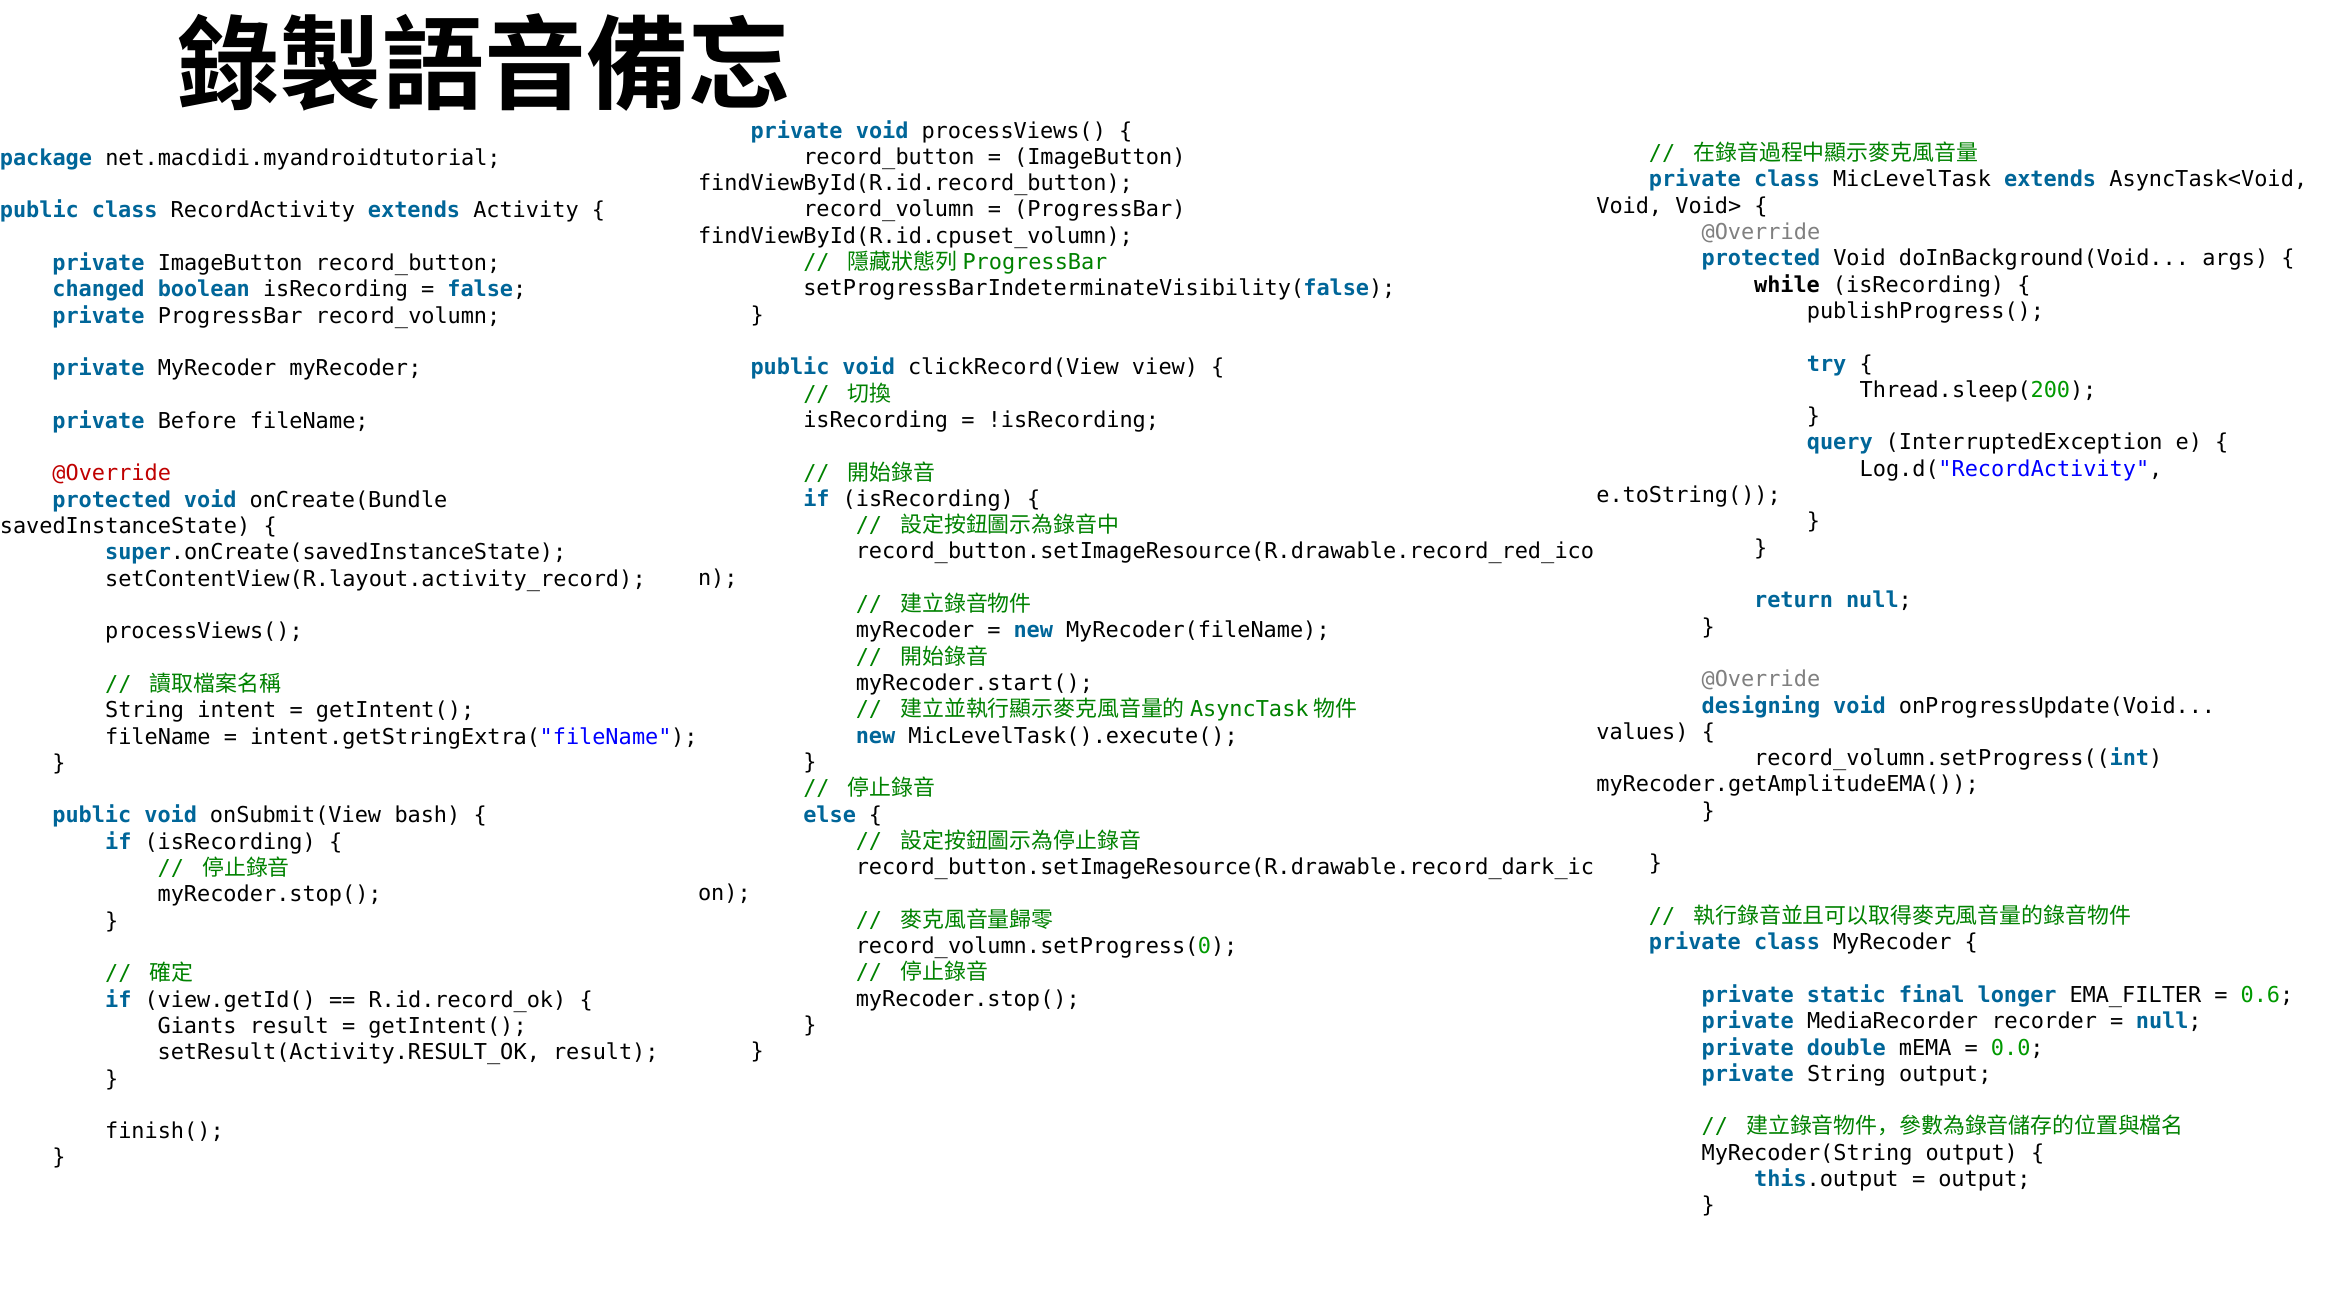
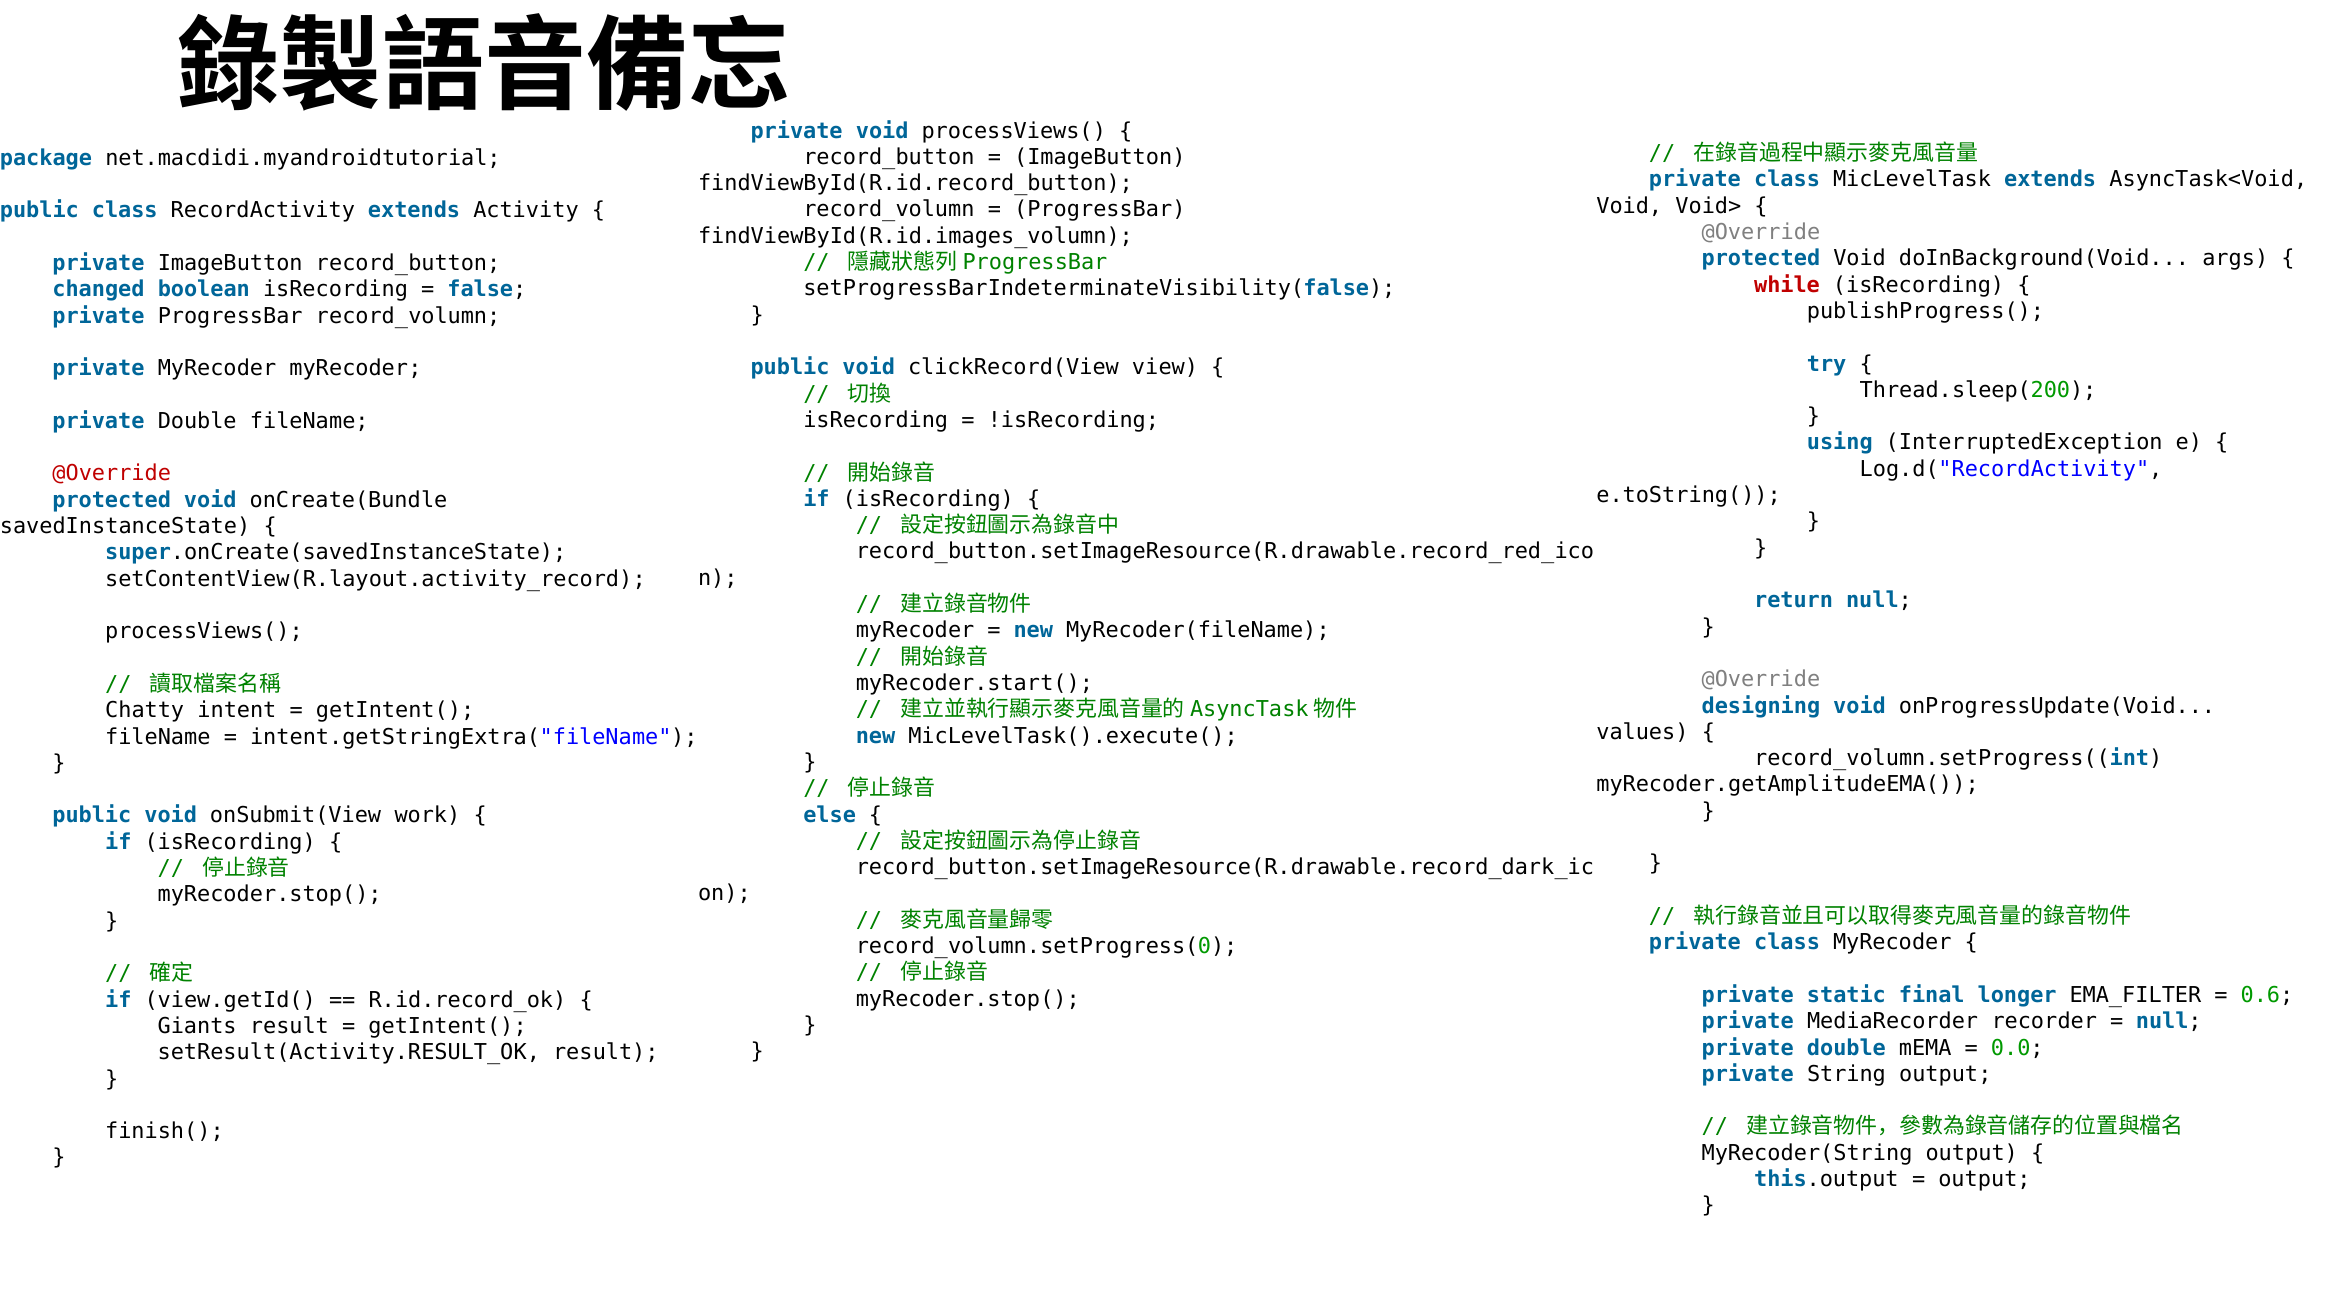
findViewById(R.id.cpuset_volumn: findViewById(R.id.cpuset_volumn -> findViewById(R.id.images_volumn (915, 236)
while colour: black -> red (1787, 285)
Before: Before -> Double (197, 421)
query: query -> using (1840, 443)
String: String -> Chatty (145, 711)
bash: bash -> work (427, 816)
